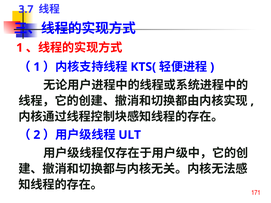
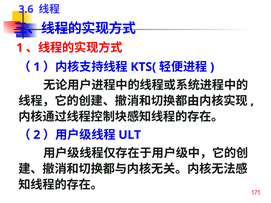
3.7: 3.7 -> 3.6 (26, 9)
